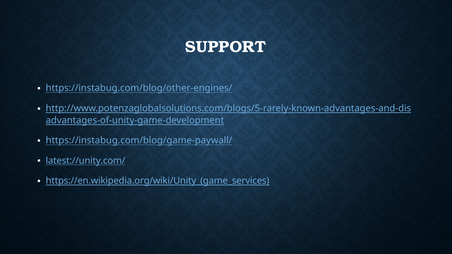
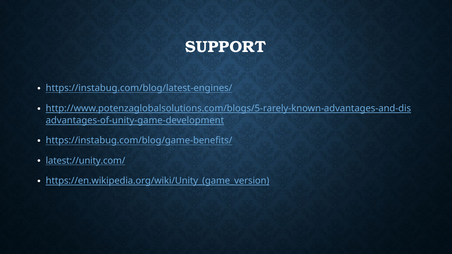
https://instabug.com/blog/other-engines/: https://instabug.com/blog/other-engines/ -> https://instabug.com/blog/latest-engines/ (139, 88)
https://instabug.com/blog/game-paywall/: https://instabug.com/blog/game-paywall/ -> https://instabug.com/blog/game-benefits/ (139, 141)
https://en.wikipedia.org/wiki/Unity_(game_services: https://en.wikipedia.org/wiki/Unity_(game_services -> https://en.wikipedia.org/wiki/Unity_(game_version (157, 181)
